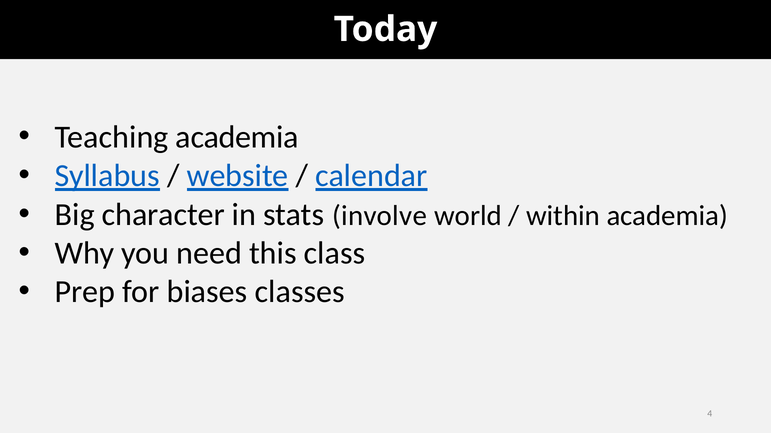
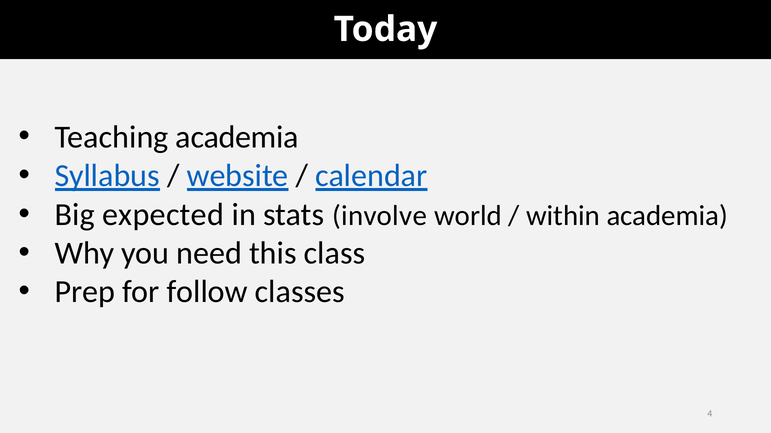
character: character -> expected (163, 215)
biases: biases -> follow (207, 292)
